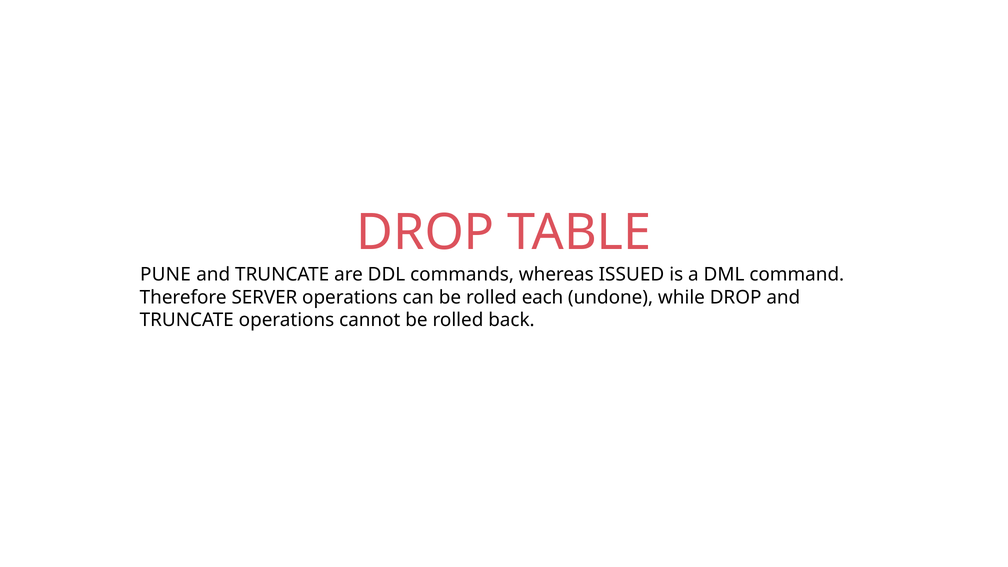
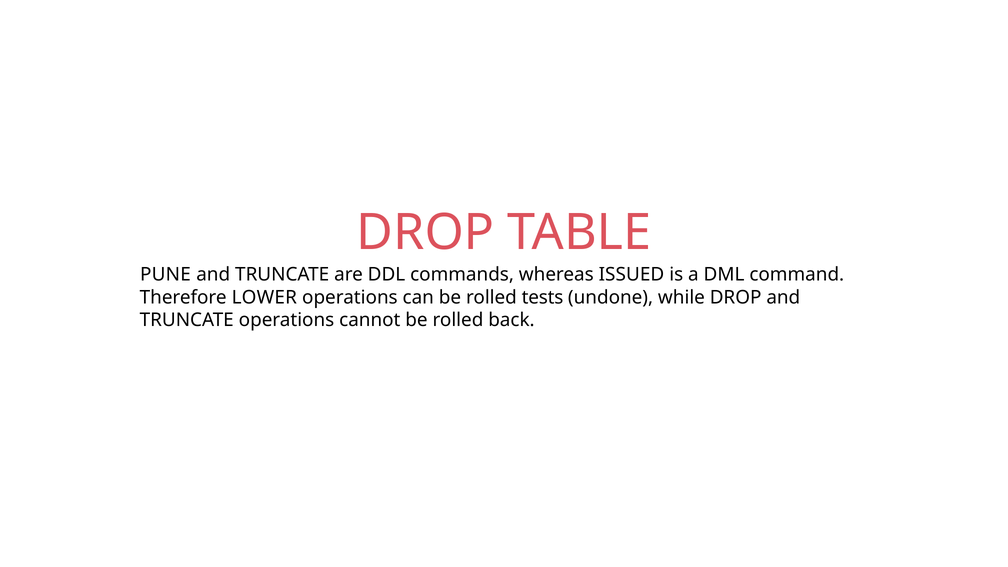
SERVER: SERVER -> LOWER (264, 297)
each: each -> tests (543, 297)
